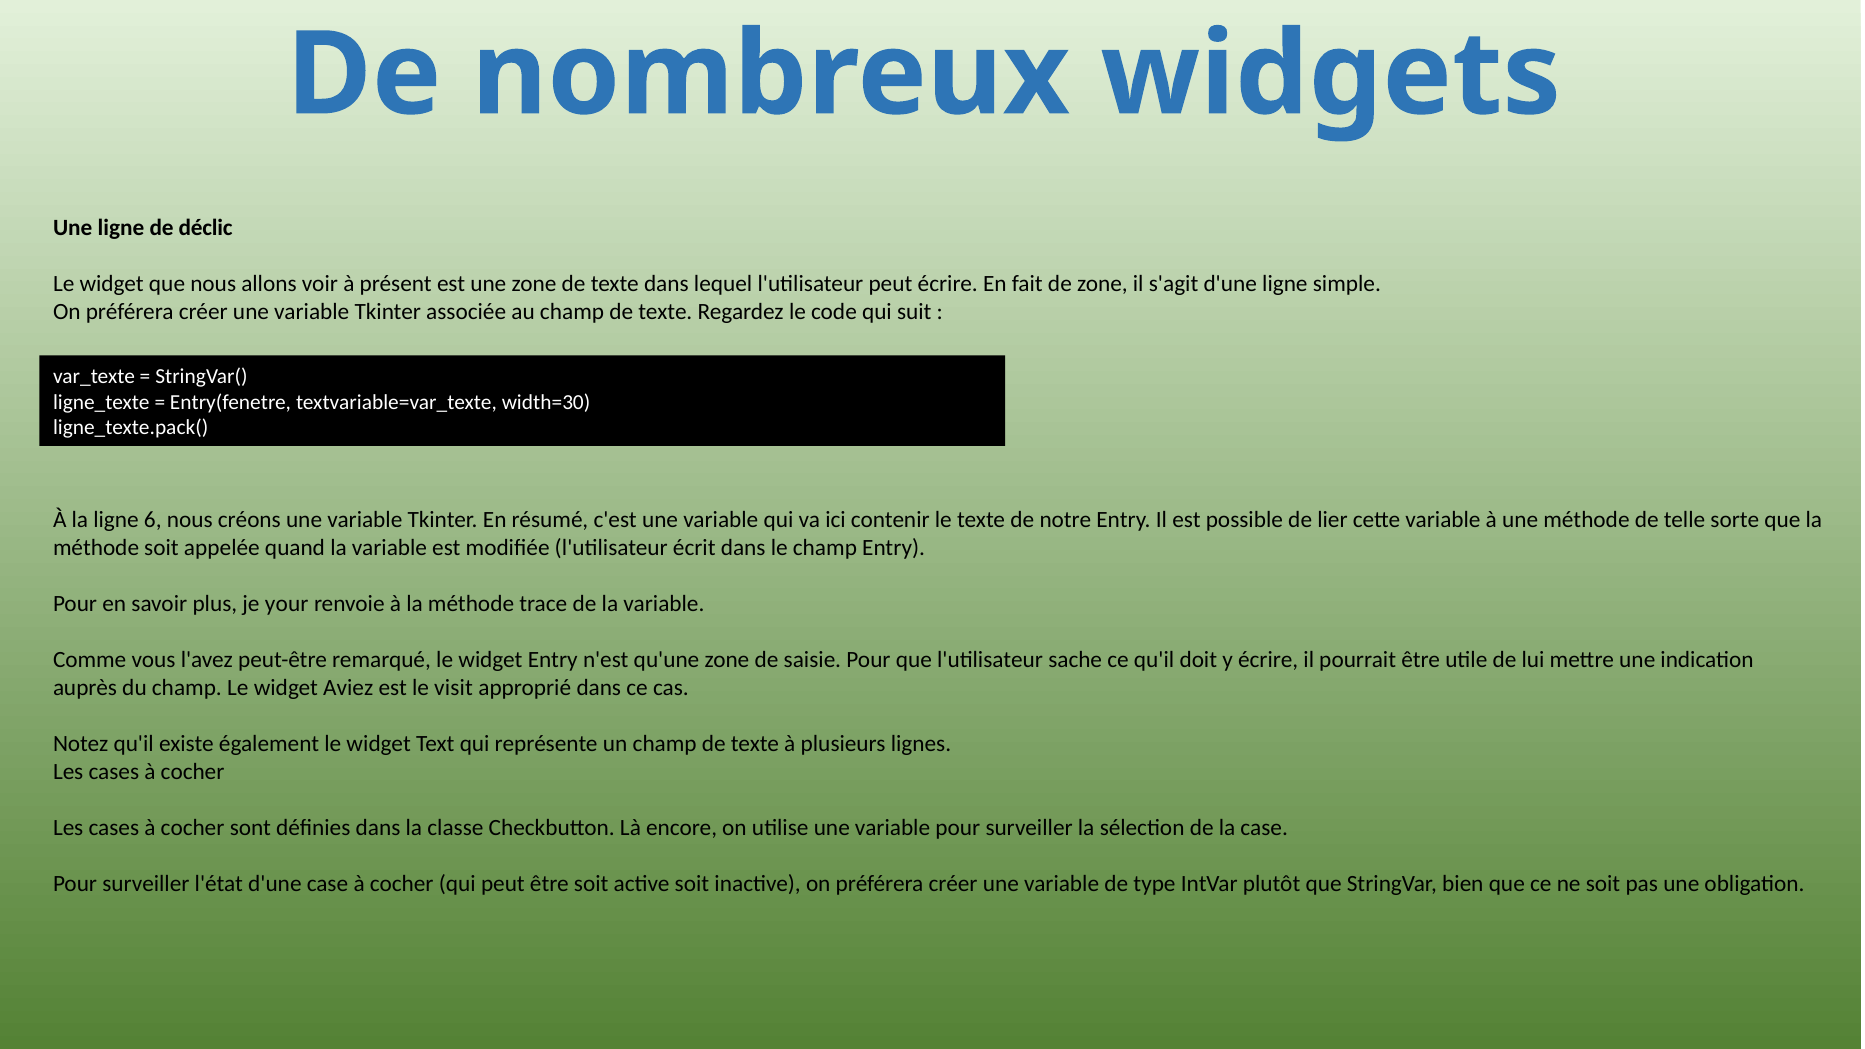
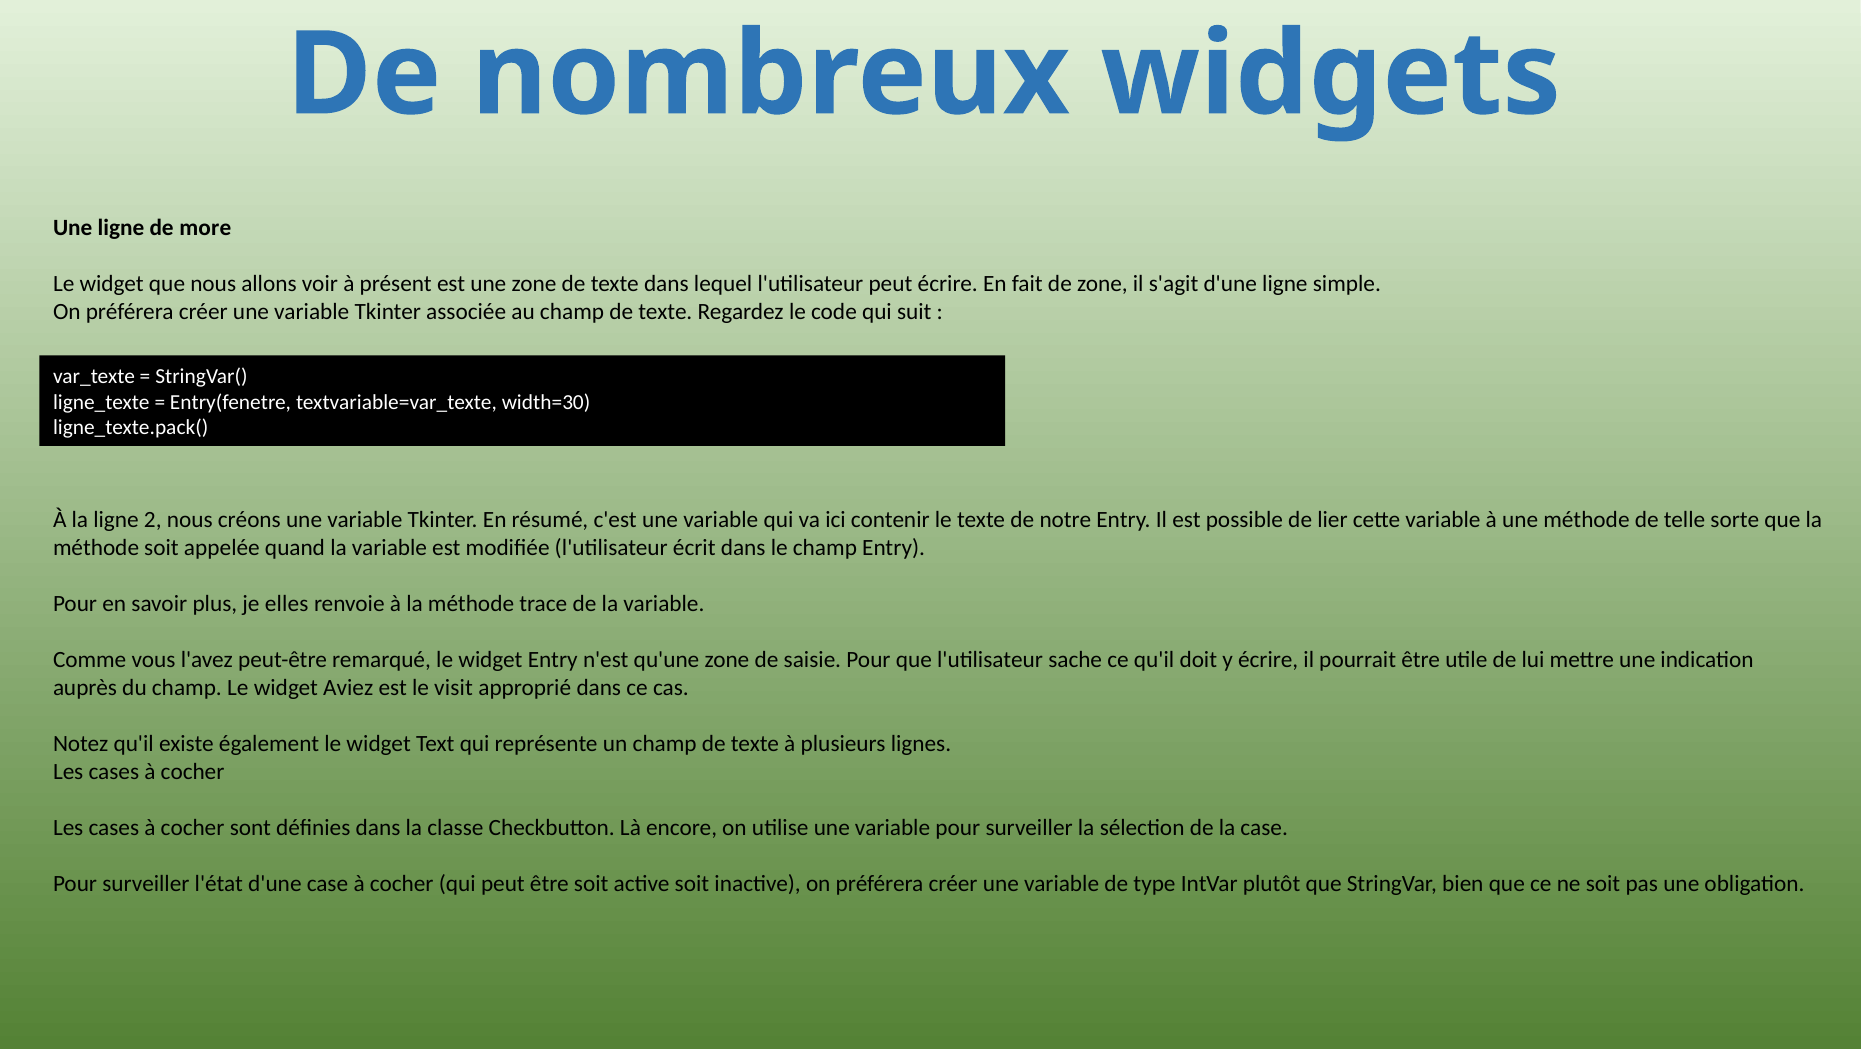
déclic: déclic -> more (205, 228)
6: 6 -> 2 (153, 520)
your: your -> elles (287, 604)
